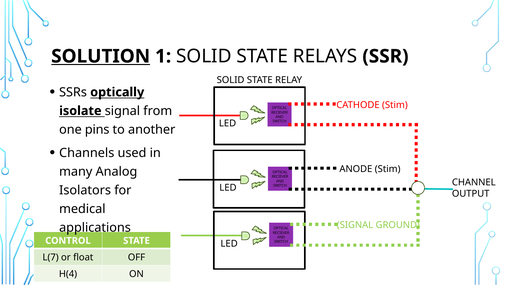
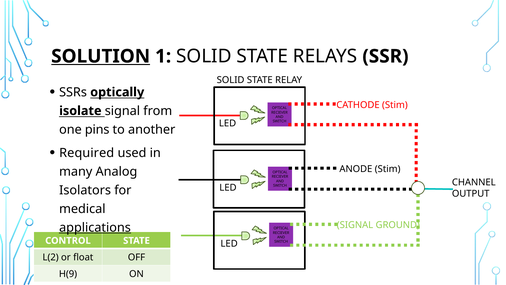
Channels: Channels -> Required (87, 153)
applications underline: none -> present (95, 227)
L(7: L(7 -> L(2 (51, 257)
H(4: H(4 -> H(9 (68, 274)
